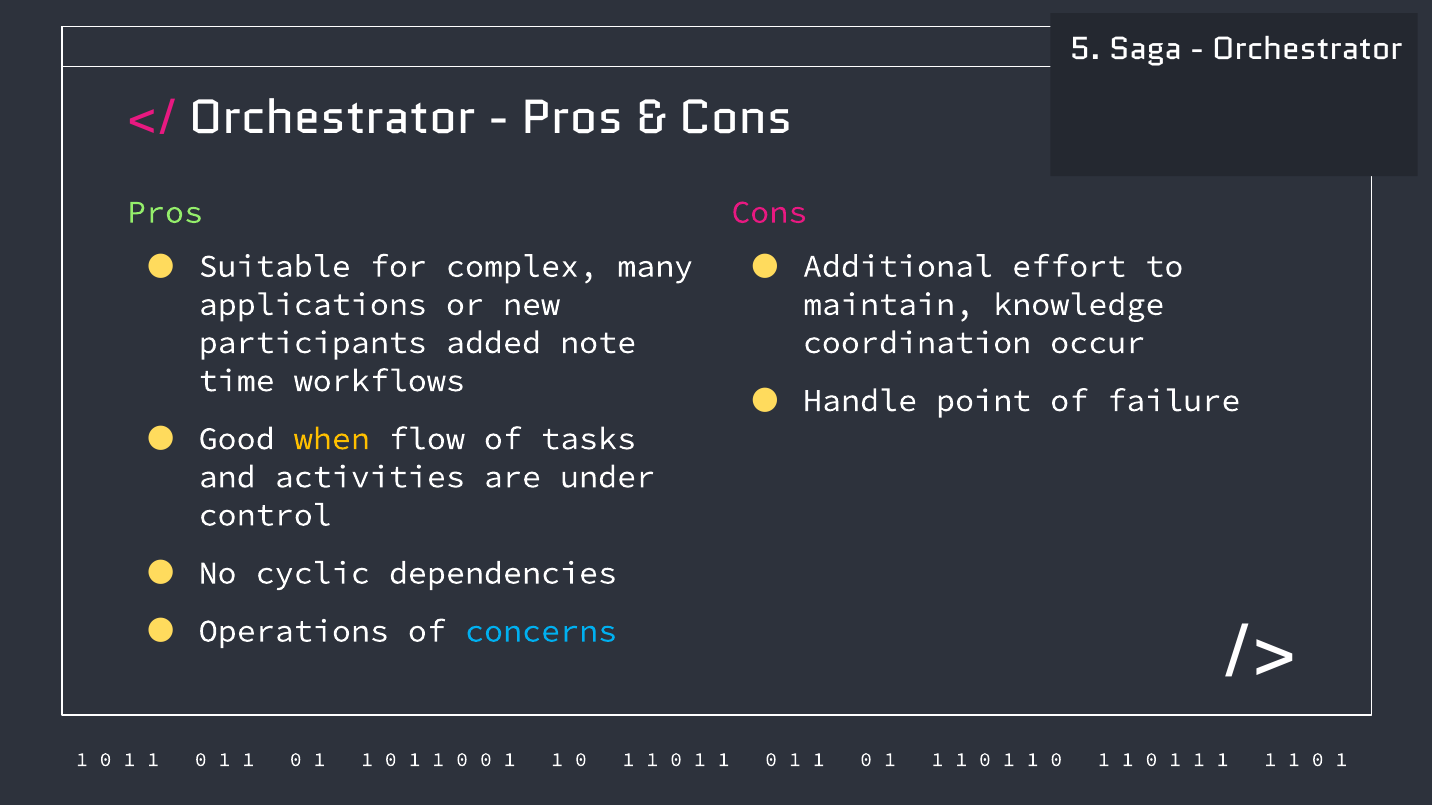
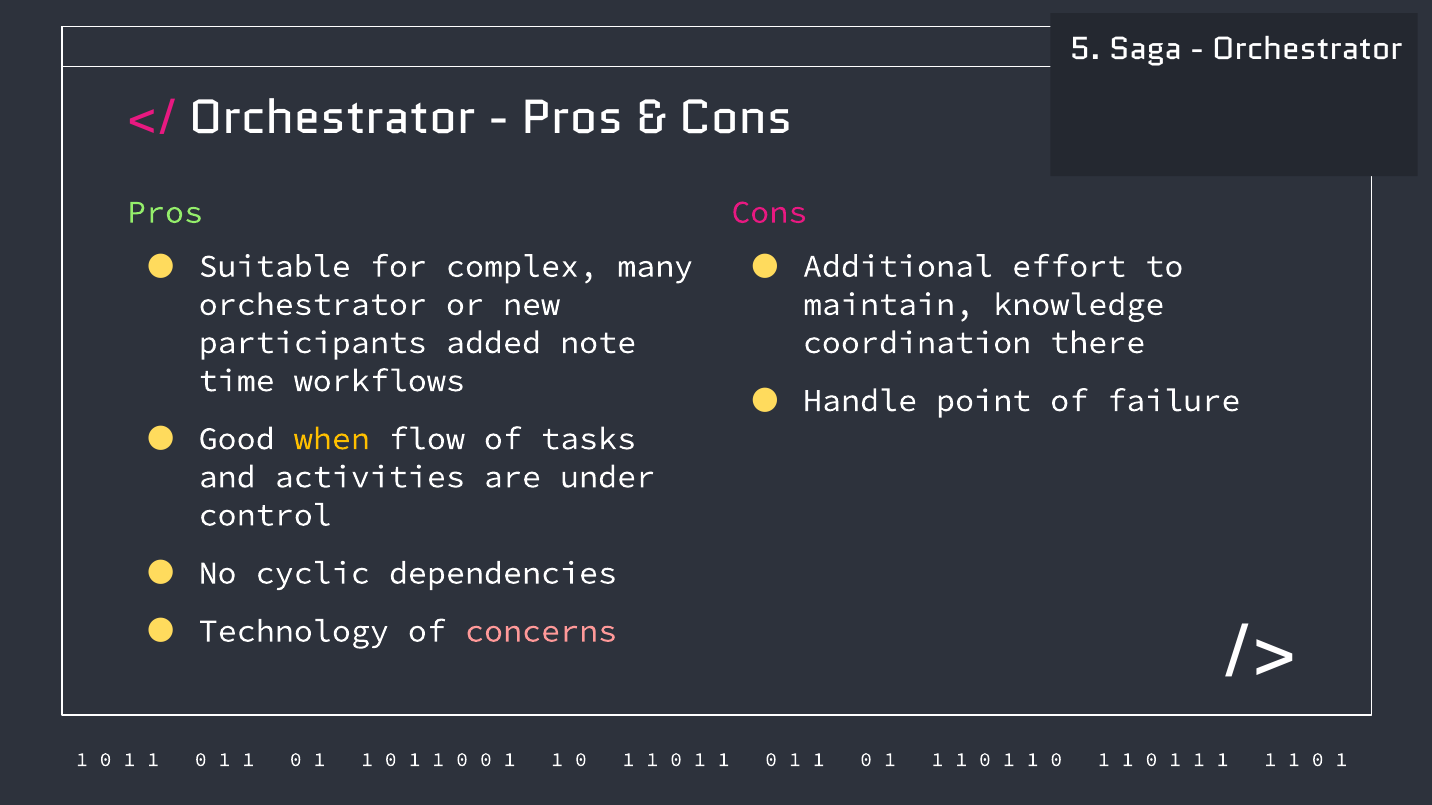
applications: applications -> orchestrator (313, 305)
occur: occur -> there (1098, 343)
Operations: Operations -> Technology (294, 631)
concerns colour: light blue -> pink (541, 631)
